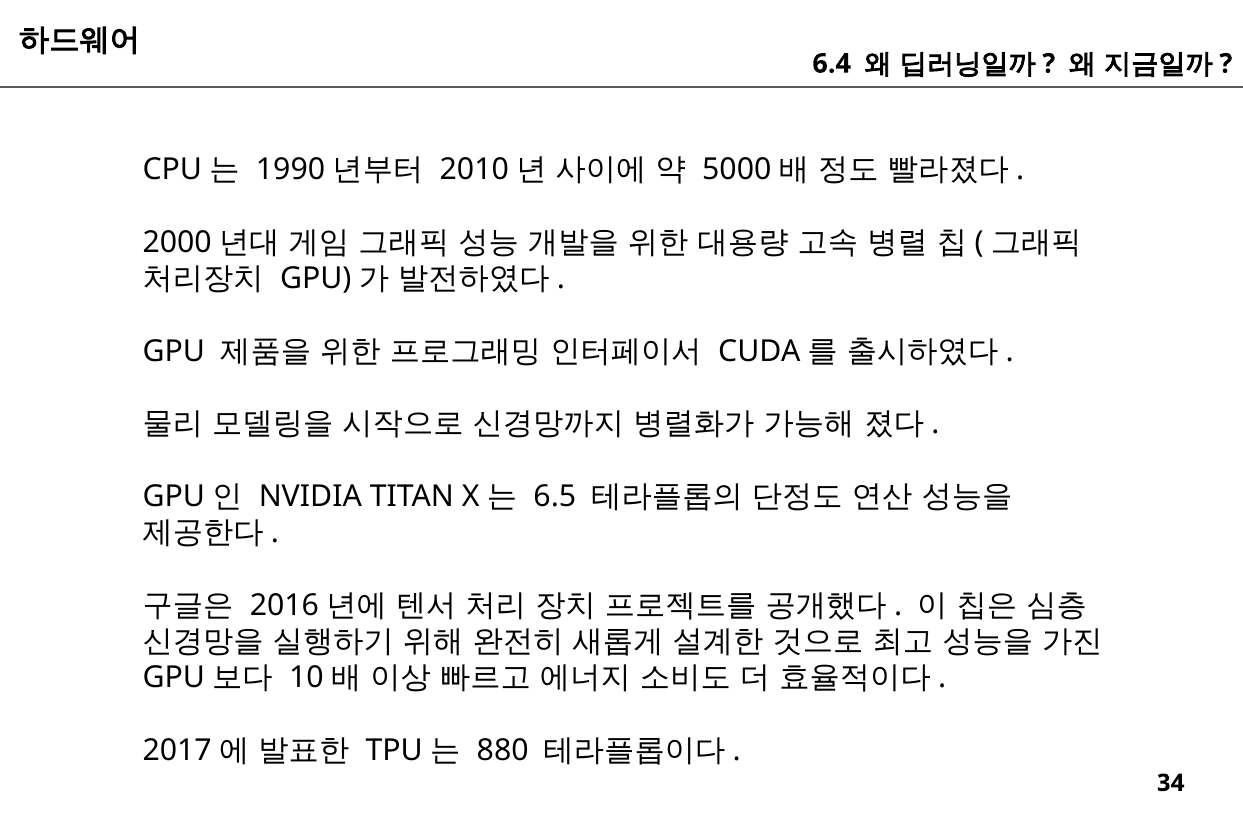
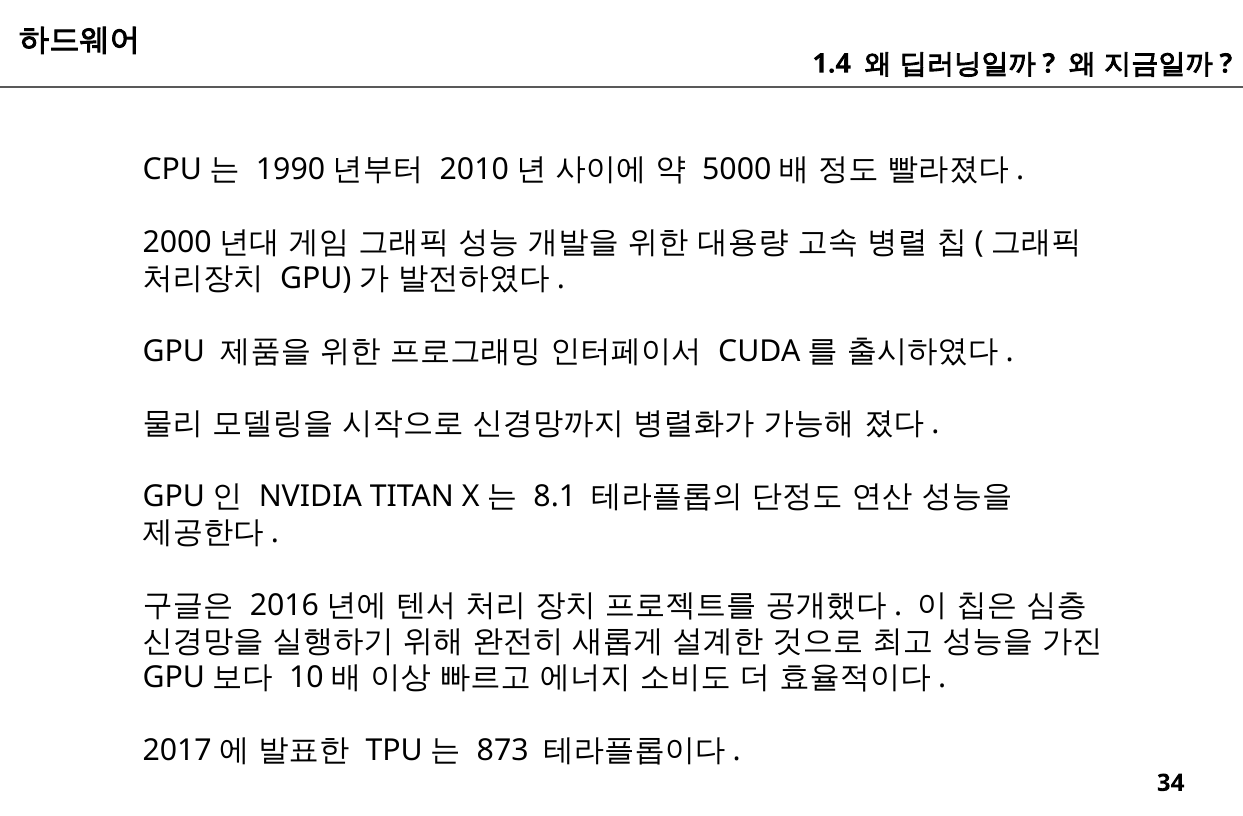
6.4: 6.4 -> 1.4 (832, 64)
6.5: 6.5 -> 8.1 (555, 497)
880: 880 -> 873 (503, 751)
